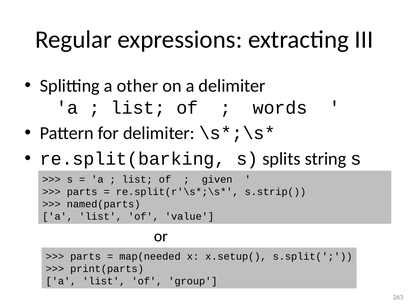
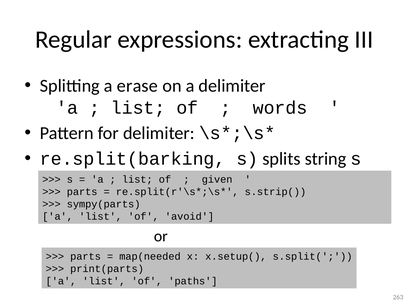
other: other -> erase (137, 86)
named(parts: named(parts -> sympy(parts (104, 204)
value: value -> avoid (189, 216)
group: group -> paths (193, 281)
